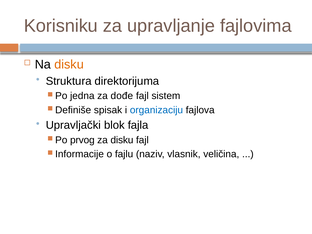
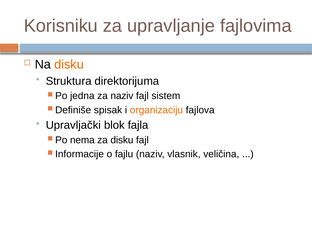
za dođe: dođe -> naziv (122, 96)
organizaciju colour: blue -> orange (156, 110)
prvog: prvog -> nema (82, 140)
